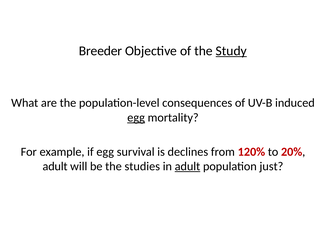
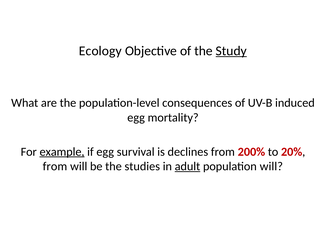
Breeder: Breeder -> Ecology (100, 51)
egg underline: present -> none (136, 117)
example underline: none -> present (62, 152)
120%: 120% -> 200% (251, 152)
adult: adult -> from (55, 166)
population just: just -> will (271, 166)
